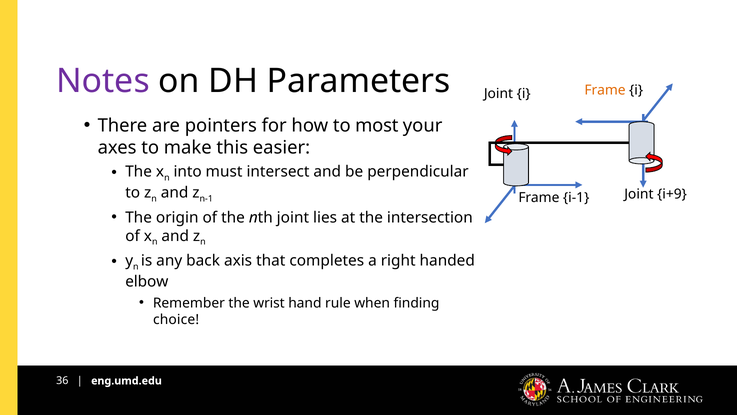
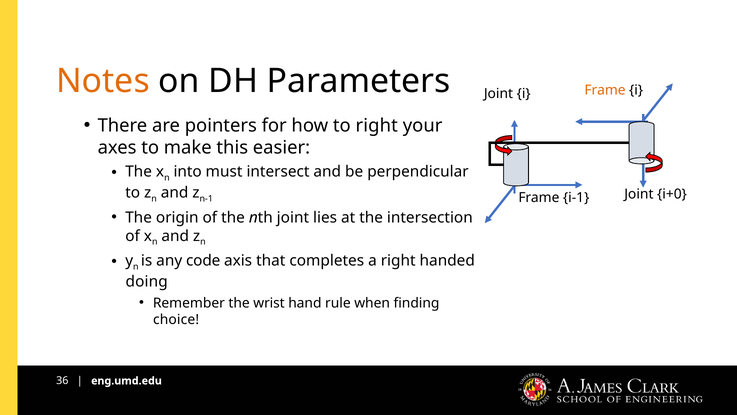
Notes colour: purple -> orange (103, 81)
to most: most -> right (377, 125)
i+9: i+9 -> i+0 (672, 194)
back: back -> code (203, 261)
elbow: elbow -> doing (147, 282)
